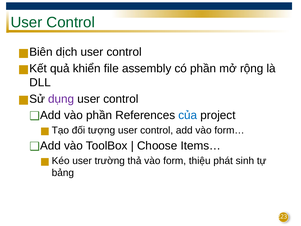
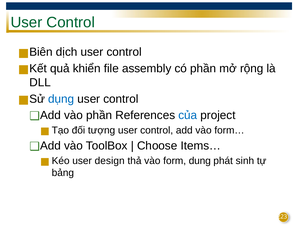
dụng colour: purple -> blue (61, 99)
trường: trường -> design (110, 161)
thiệu: thiệu -> dung (200, 161)
